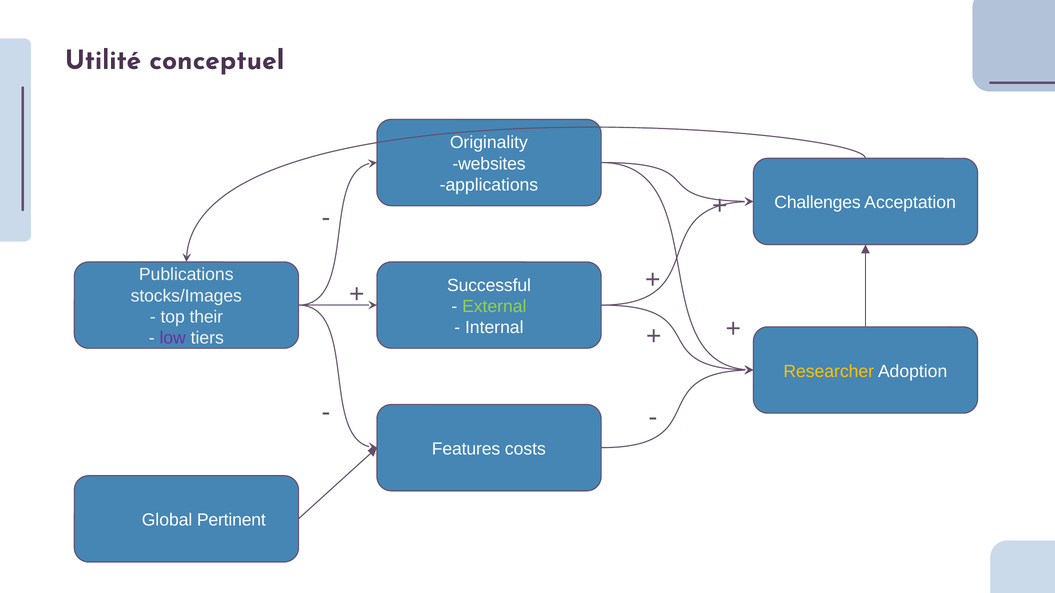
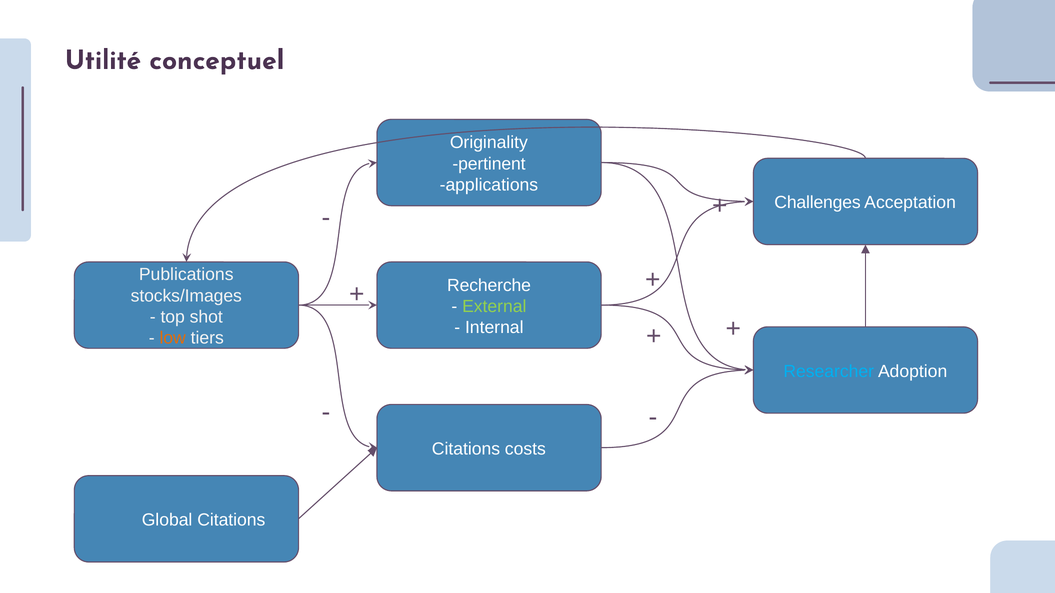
websites: websites -> pertinent (489, 164)
Successful: Successful -> Recherche (489, 285)
their: their -> shot (206, 317)
low colour: purple -> orange (173, 338)
Researcher colour: yellow -> light blue (829, 372)
Features: Features -> Citations (466, 449)
Global Pertinent: Pertinent -> Citations (231, 520)
